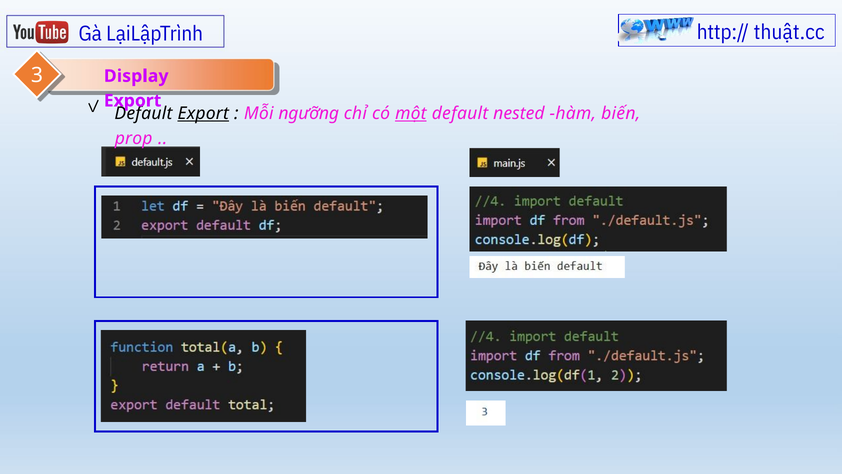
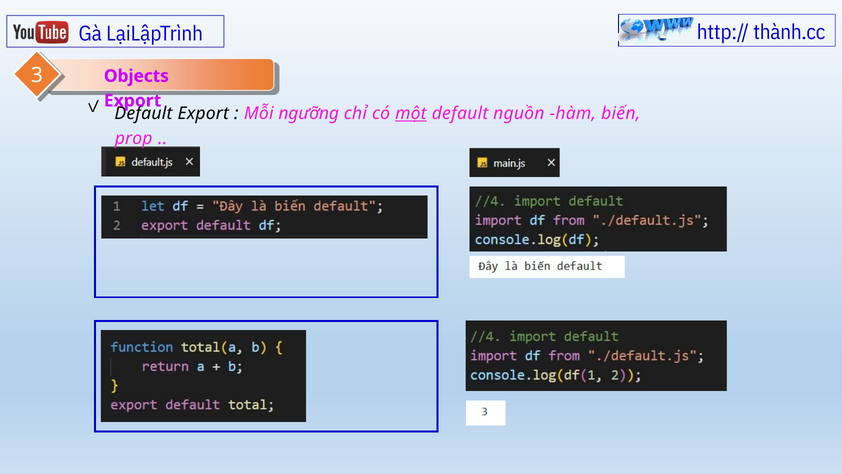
thuật.cc: thuật.cc -> thành.cc (789, 32)
Display: Display -> Objects (136, 76)
Export underline: present -> none (203, 113)
nested: nested -> nguồn (519, 113)
